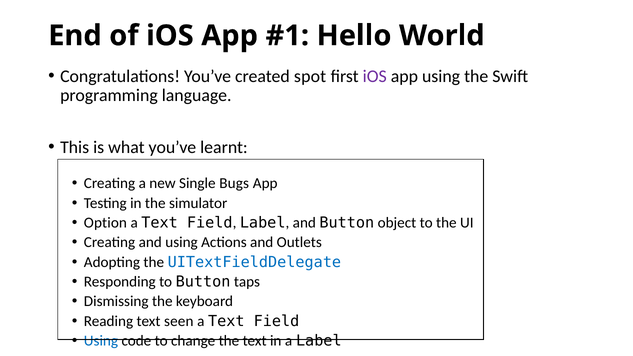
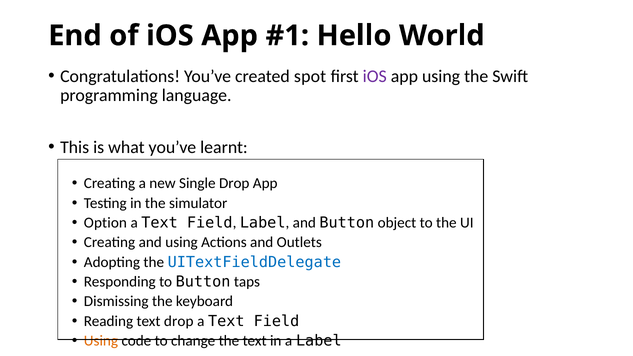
Single Bugs: Bugs -> Drop (234, 183)
text seen: seen -> drop (179, 321)
Using colour: blue -> orange (101, 341)
